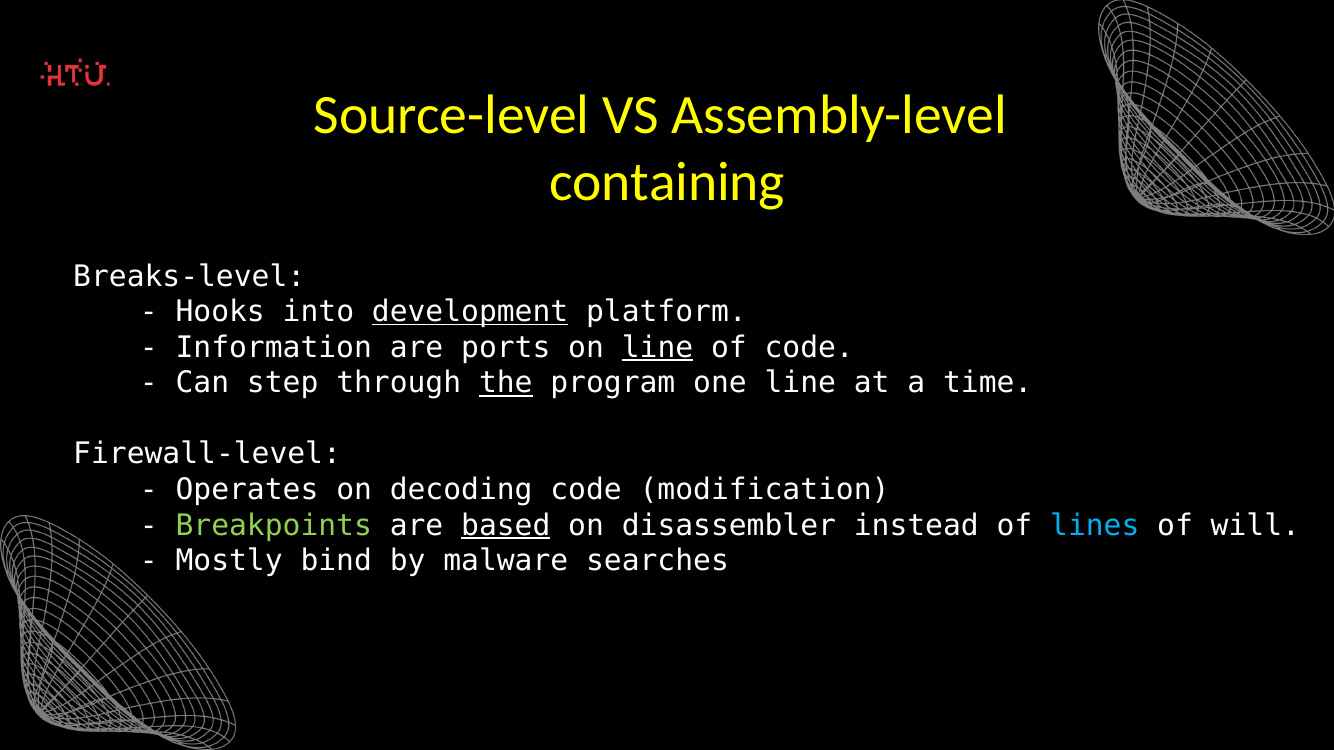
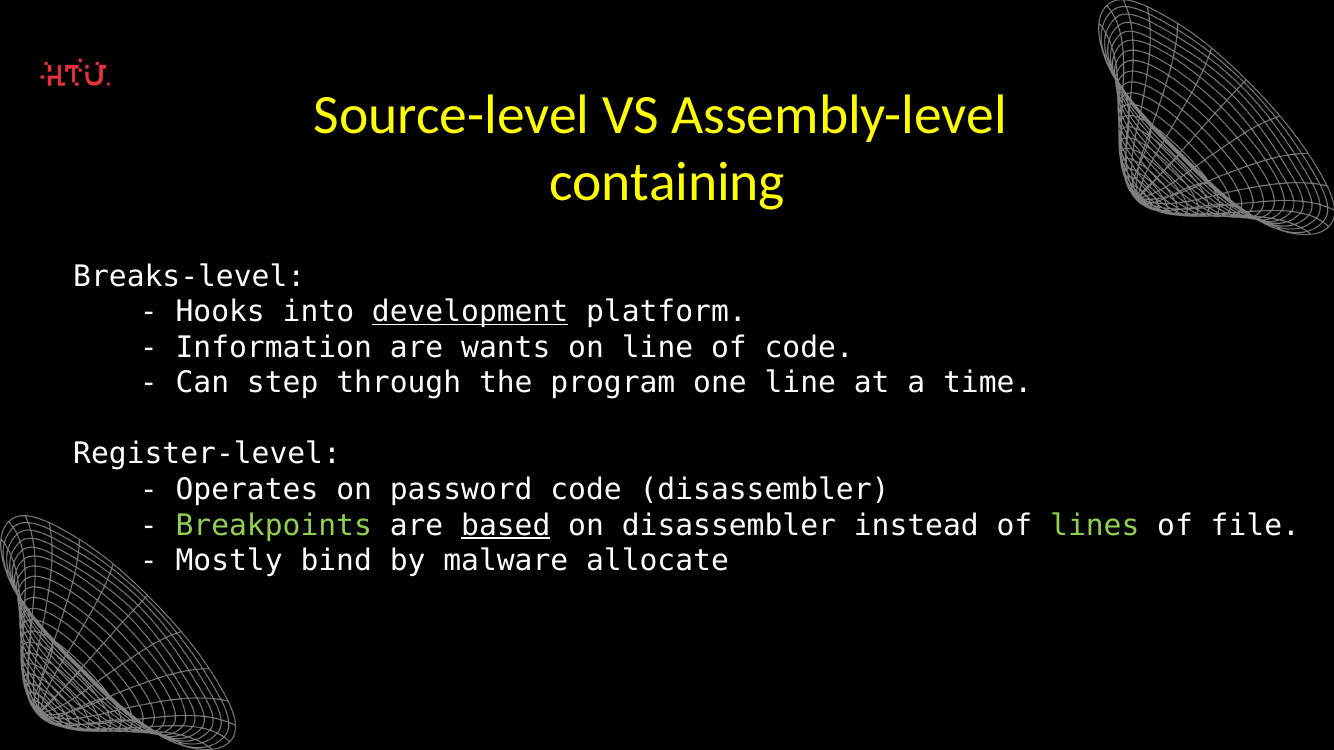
ports: ports -> wants (506, 348)
line underline: present -> none (658, 348)
the underline: present -> none (506, 383)
Firewall-level: Firewall-level -> Register-level (207, 454)
decoding: decoding -> password (461, 490)
code modification: modification -> disassembler (765, 490)
lines colour: light blue -> light green (1095, 525)
will: will -> file (1255, 525)
searches: searches -> allocate (657, 561)
